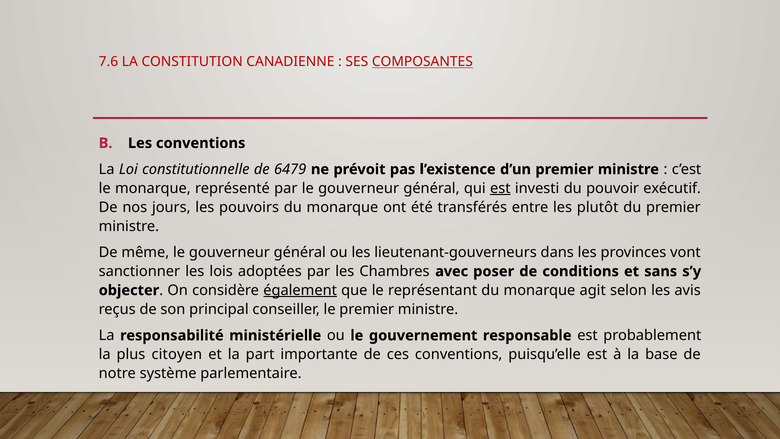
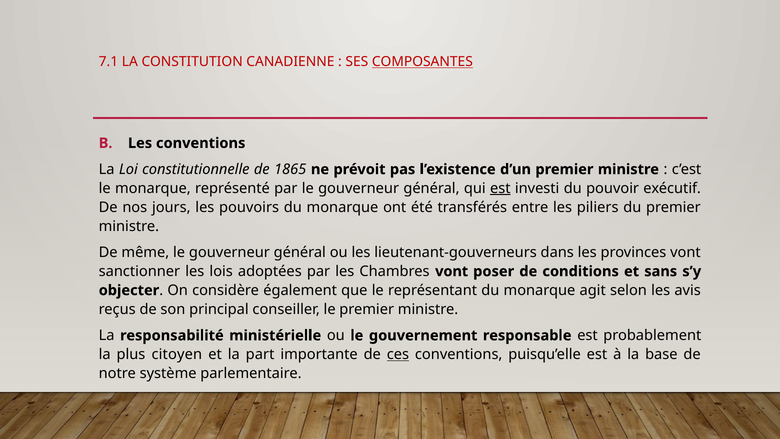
7.6: 7.6 -> 7.1 (108, 62)
6479: 6479 -> 1865 (290, 169)
plutôt: plutôt -> piliers (598, 207)
Chambres avec: avec -> vont (452, 271)
également underline: present -> none (300, 290)
ces underline: none -> present (398, 354)
